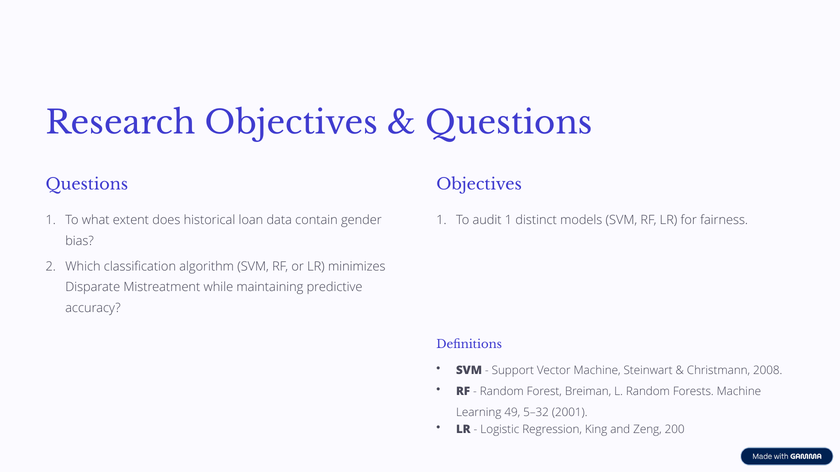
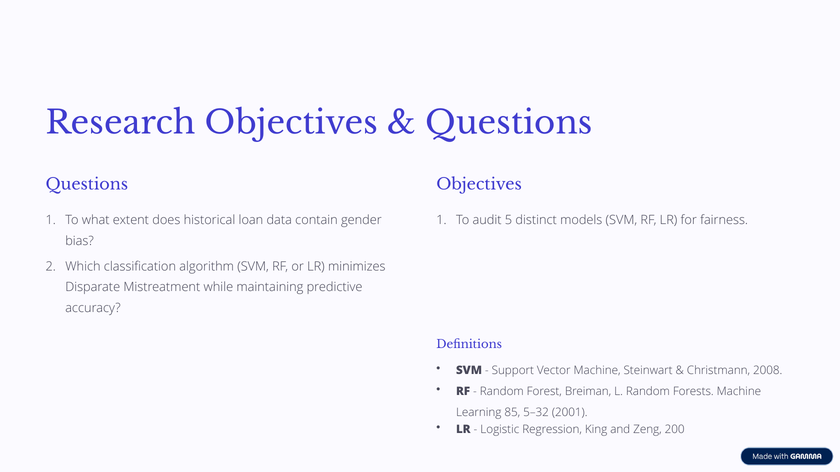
audit 1: 1 -> 5 (508, 220)
49: 49 -> 85 (512, 413)
